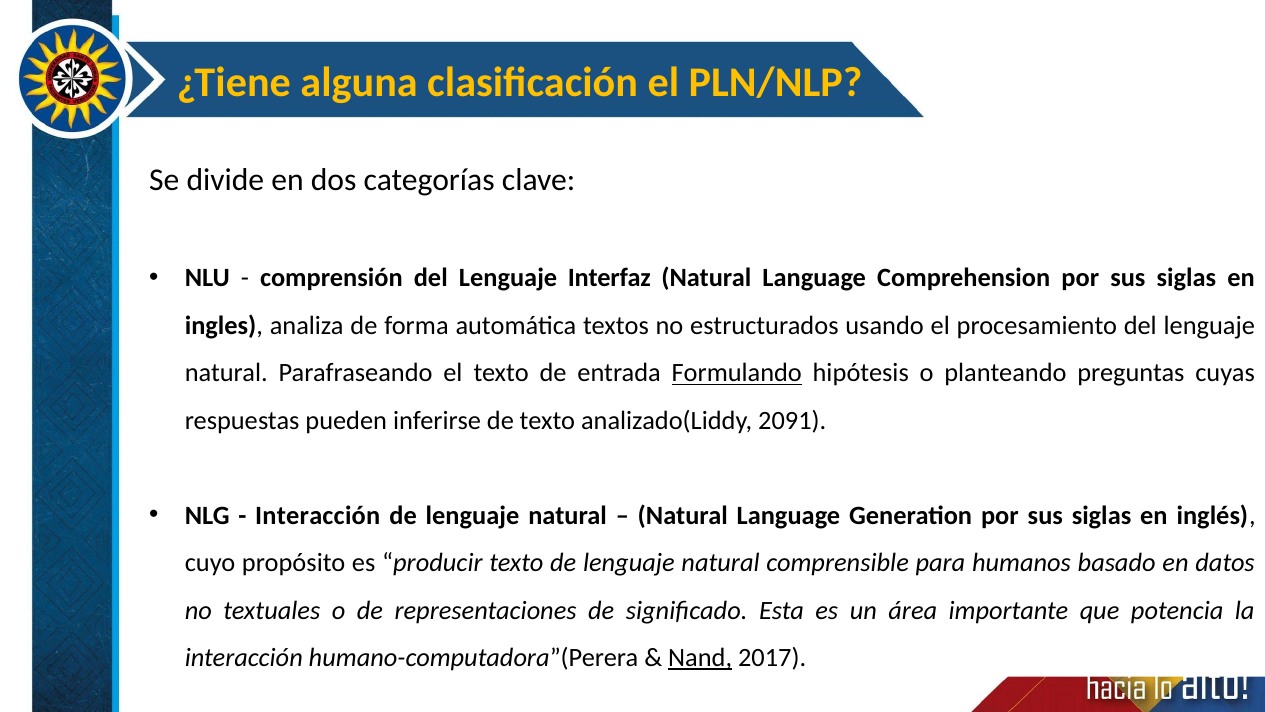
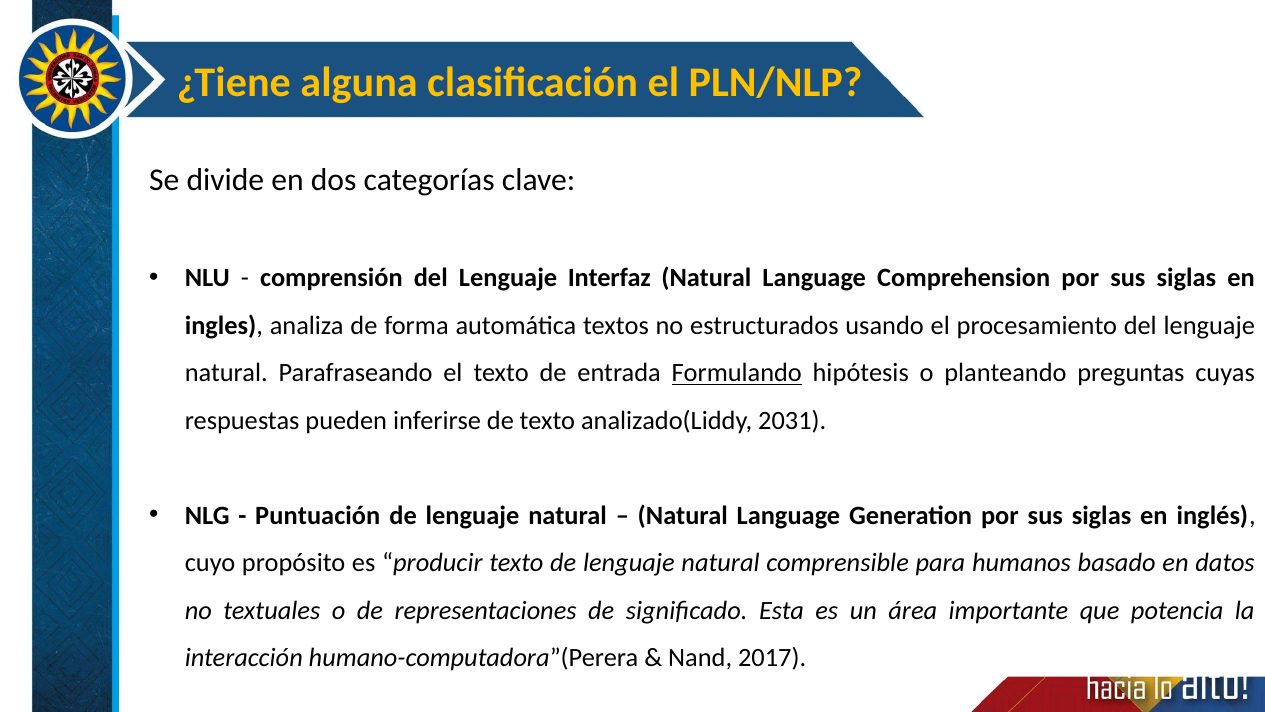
2091: 2091 -> 2031 (792, 420)
Interacción: Interacción -> Puntuación (318, 515)
Nand underline: present -> none (700, 657)
